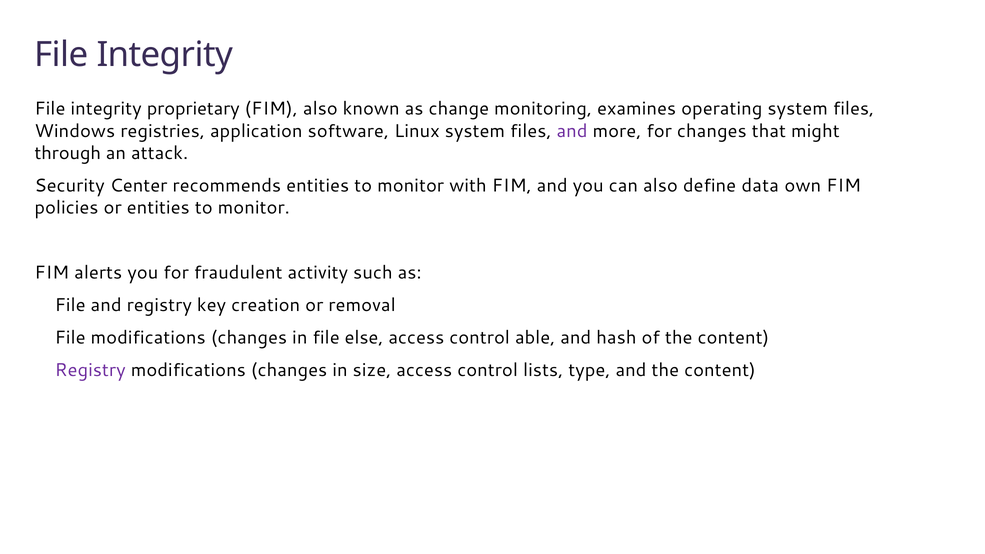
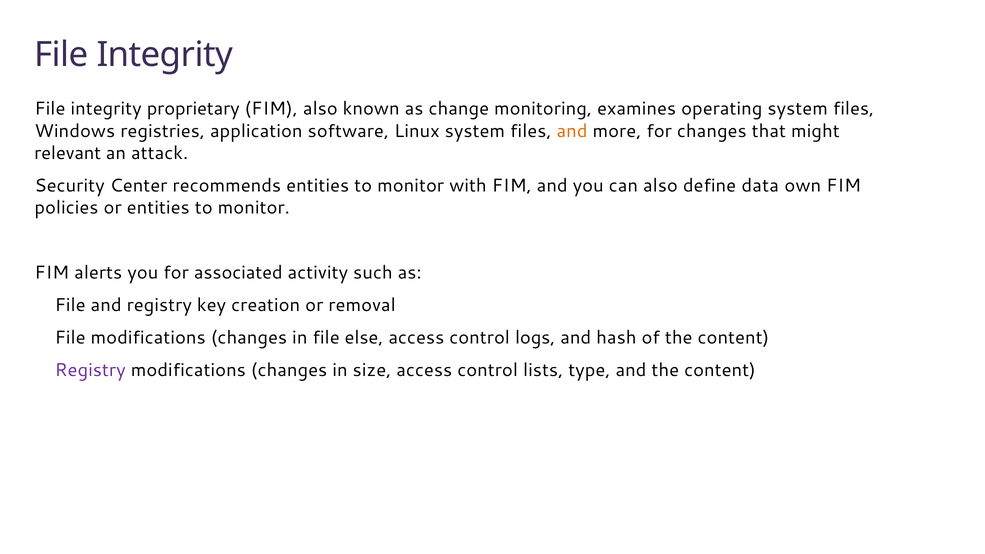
and colour: purple -> orange (572, 131)
through: through -> relevant (68, 153)
fraudulent: fraudulent -> associated (238, 273)
able: able -> logs (535, 338)
